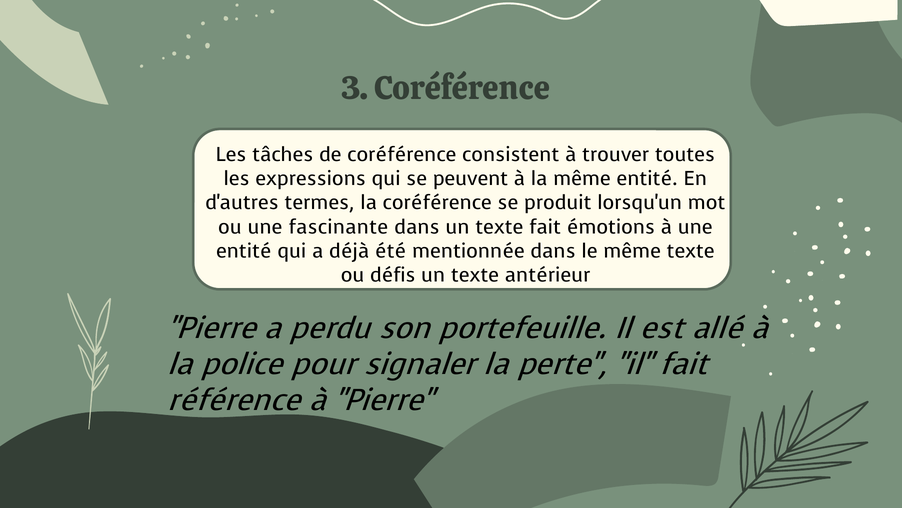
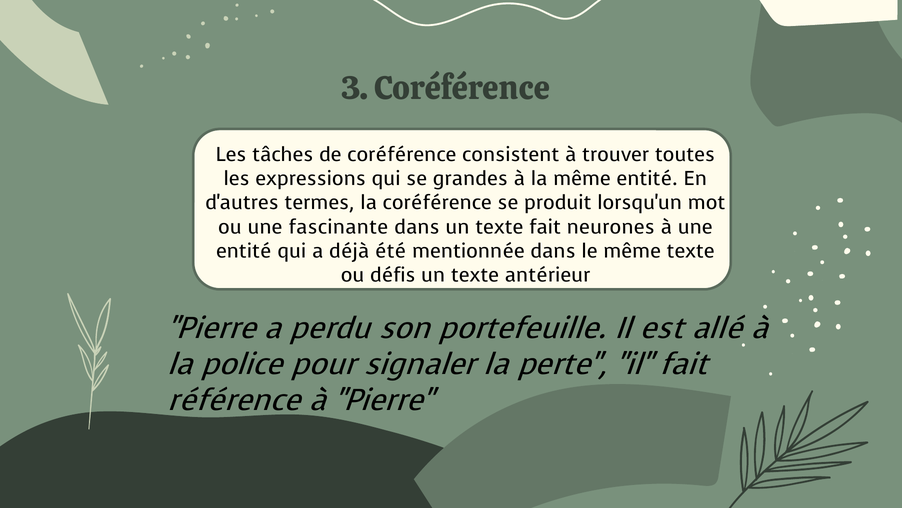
peuvent: peuvent -> grandes (470, 179)
émotions: émotions -> neurones (611, 227)
